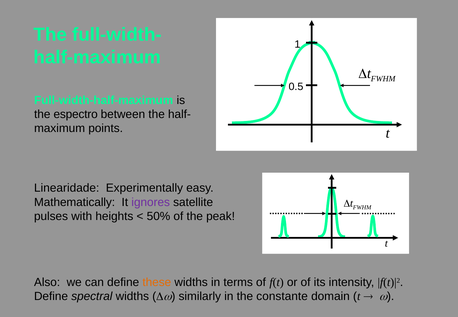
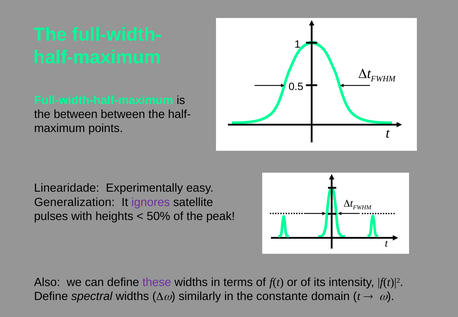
the espectro: espectro -> between (76, 114)
Mathematically: Mathematically -> Generalization (74, 202)
these colour: orange -> purple (157, 282)
